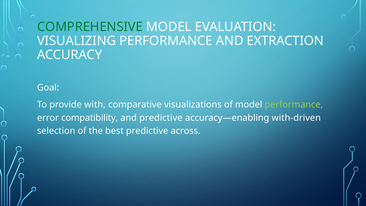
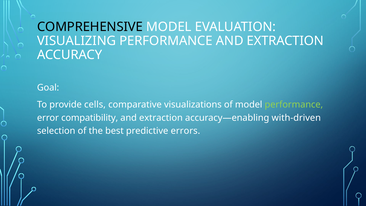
COMPREHENSIVE colour: green -> black (90, 27)
with: with -> cells (95, 105)
predictive: predictive -> extraction (161, 118)
across: across -> errors (185, 131)
